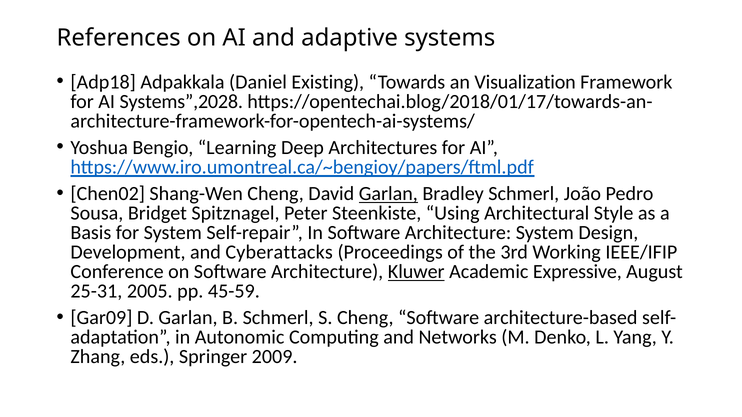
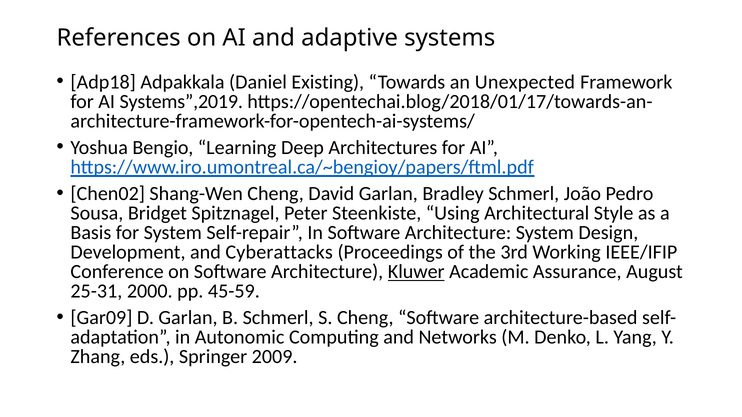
Visualization: Visualization -> Unexpected (525, 82)
Systems”,2028: Systems”,2028 -> Systems”,2019 (181, 102)
Garlan underline: present -> none (388, 194)
Expressive: Expressive -> Assurance (577, 272)
2005: 2005 -> 2000 (150, 292)
